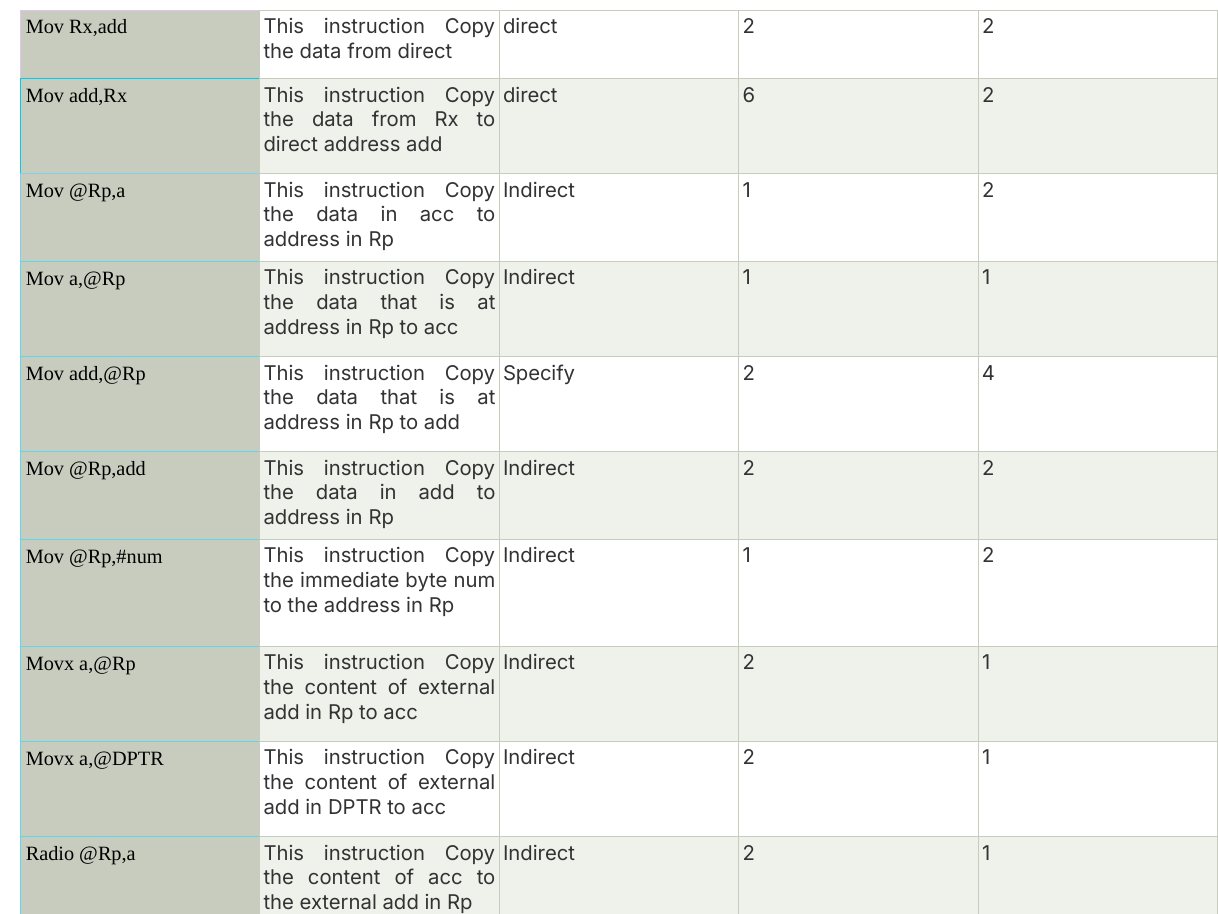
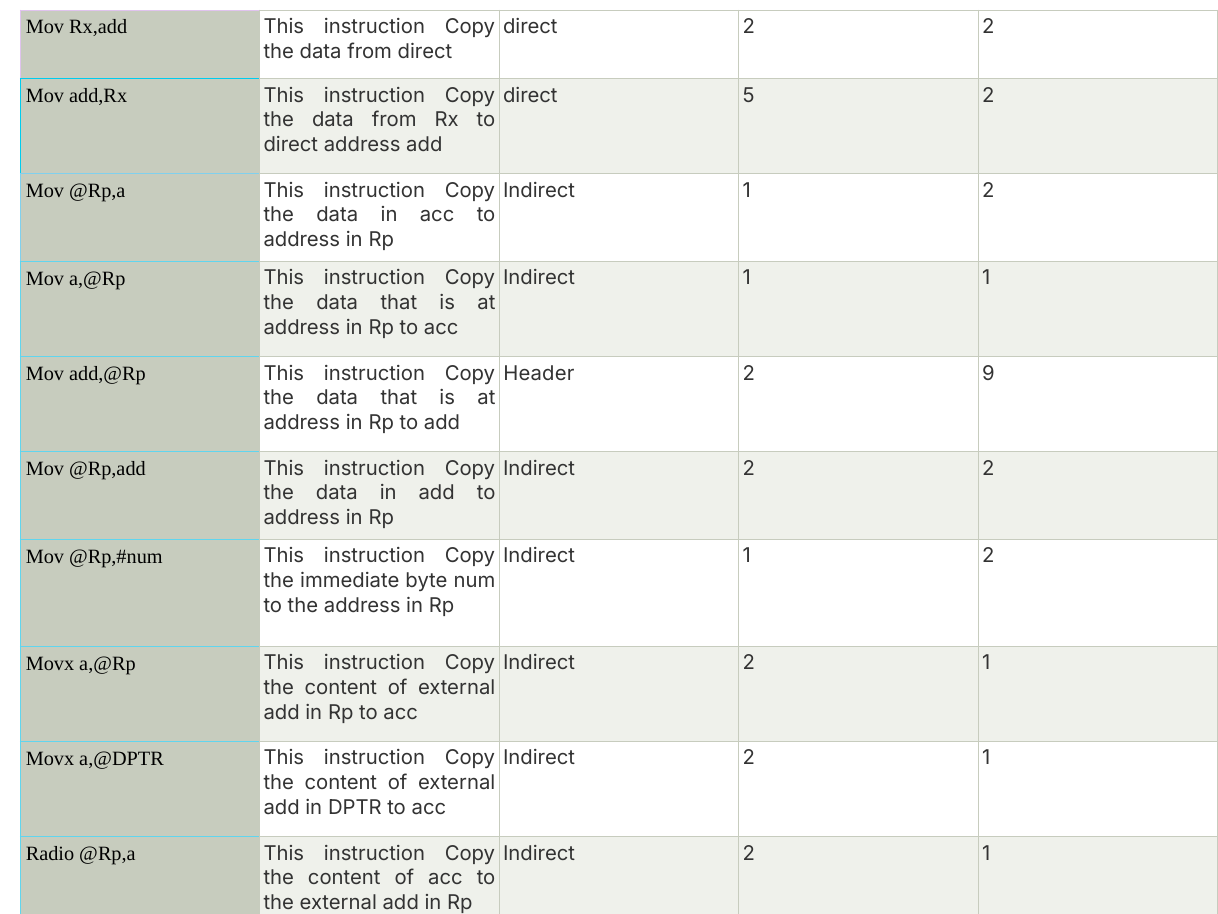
6: 6 -> 5 (749, 95)
Specify: Specify -> Header (539, 373)
4: 4 -> 9 (988, 373)
